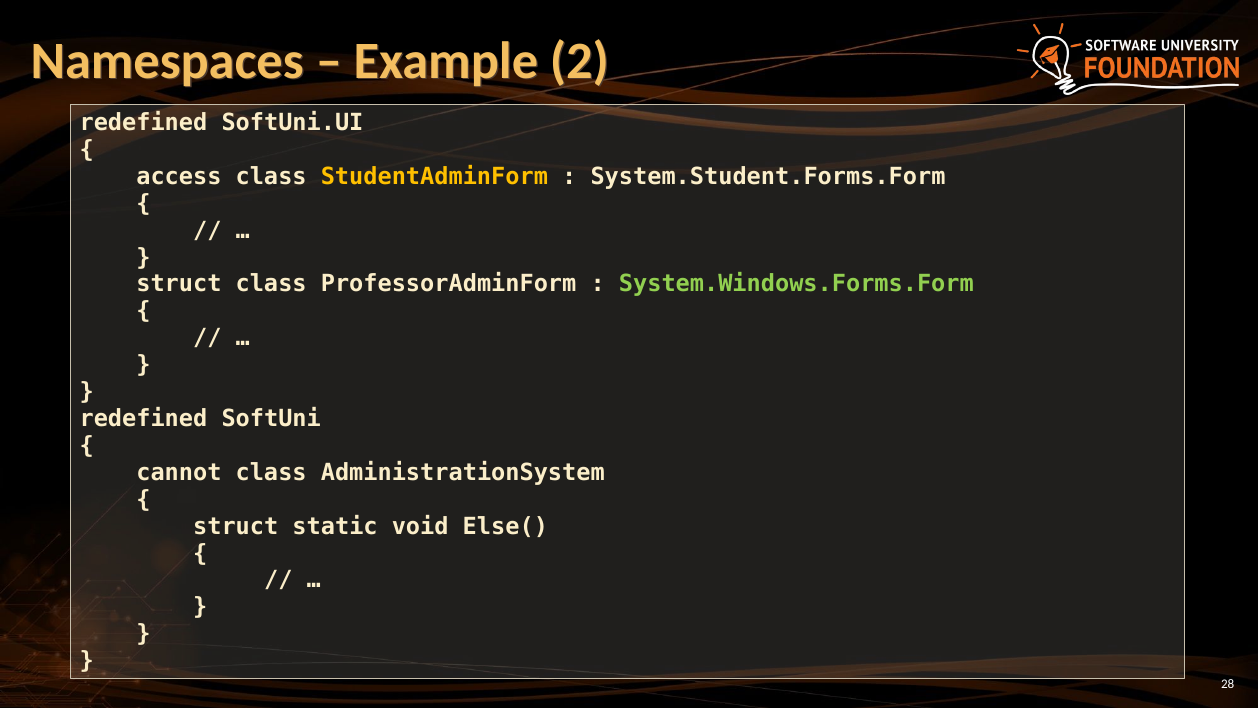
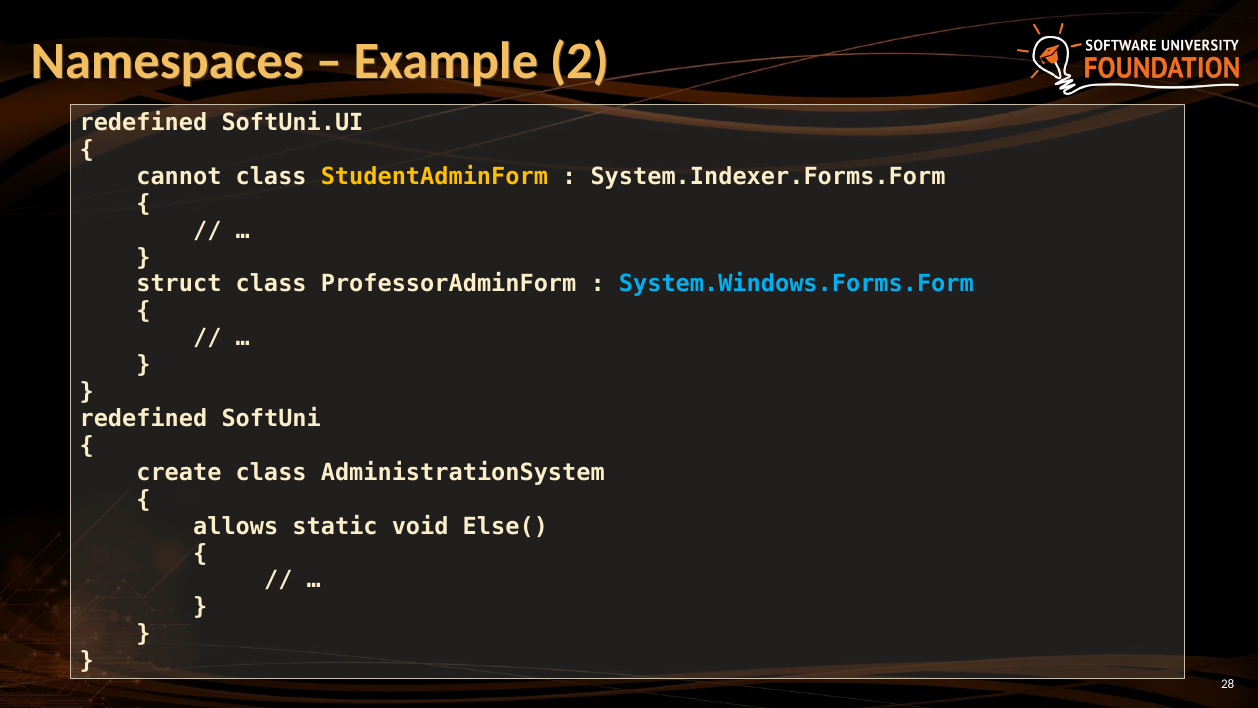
access: access -> cannot (179, 176)
System.Student.Forms.Form: System.Student.Forms.Form -> System.Indexer.Forms.Form (768, 176)
System.Windows.Forms.Form colour: light green -> light blue (796, 284)
cannot: cannot -> create (179, 472)
struct: struct -> allows (236, 526)
